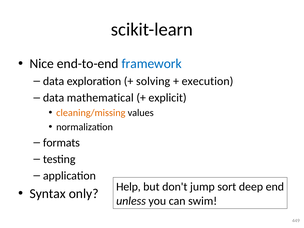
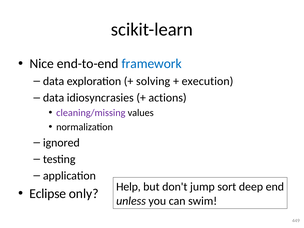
mathematical: mathematical -> idiosyncrasies (100, 98)
explicit: explicit -> actions (168, 98)
cleaning/missing colour: orange -> purple (91, 113)
formats: formats -> ignored (61, 143)
Syntax: Syntax -> Eclipse (48, 194)
